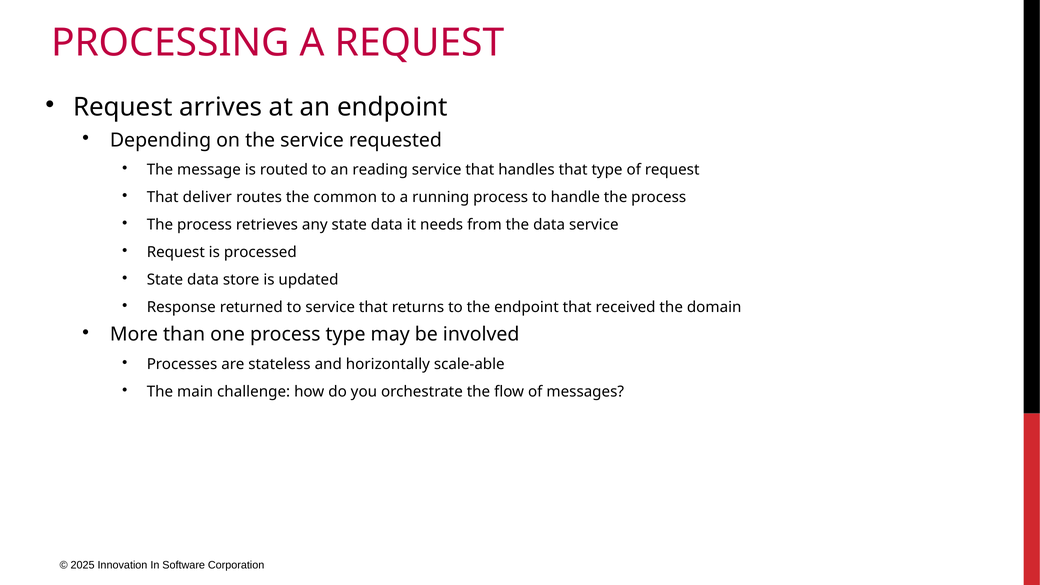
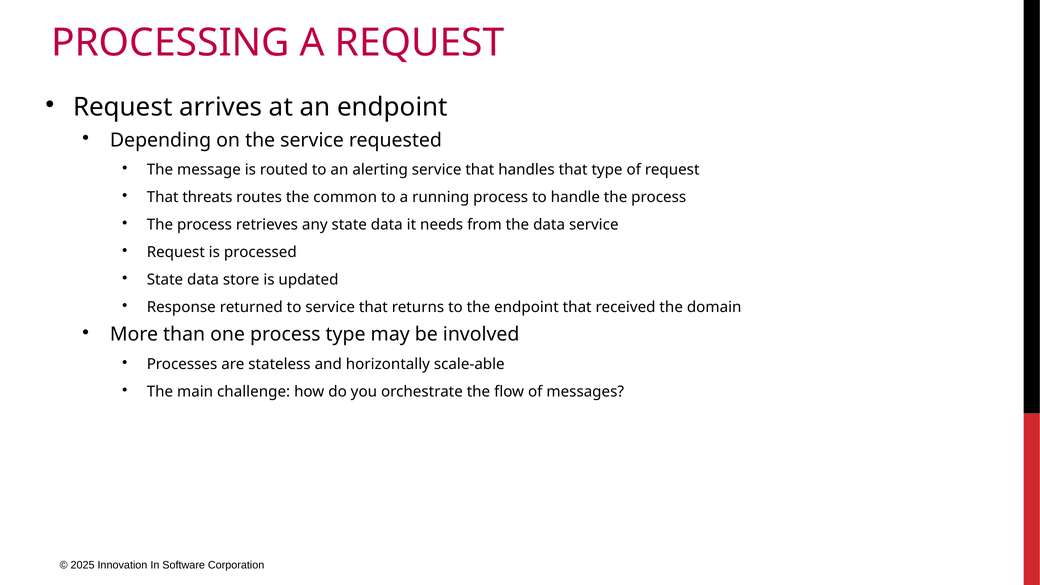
reading: reading -> alerting (380, 170)
deliver: deliver -> threats (207, 197)
